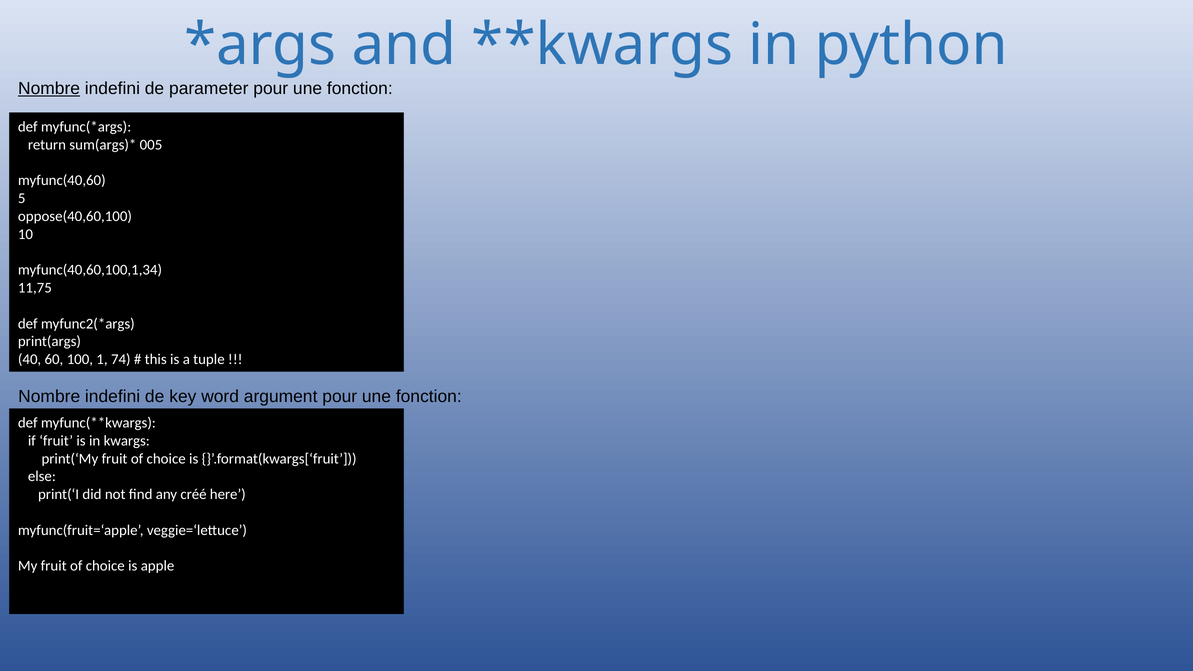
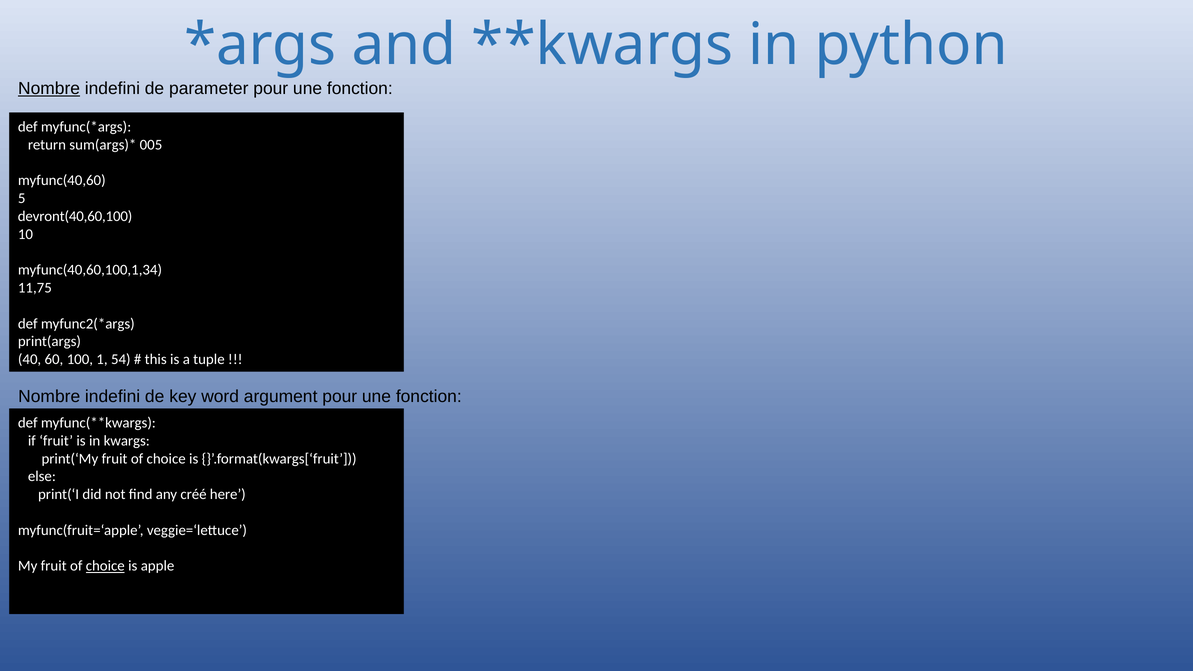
oppose(40,60,100: oppose(40,60,100 -> devront(40,60,100 (75, 216)
74: 74 -> 54 (121, 359)
choice underline: none -> present (105, 566)
